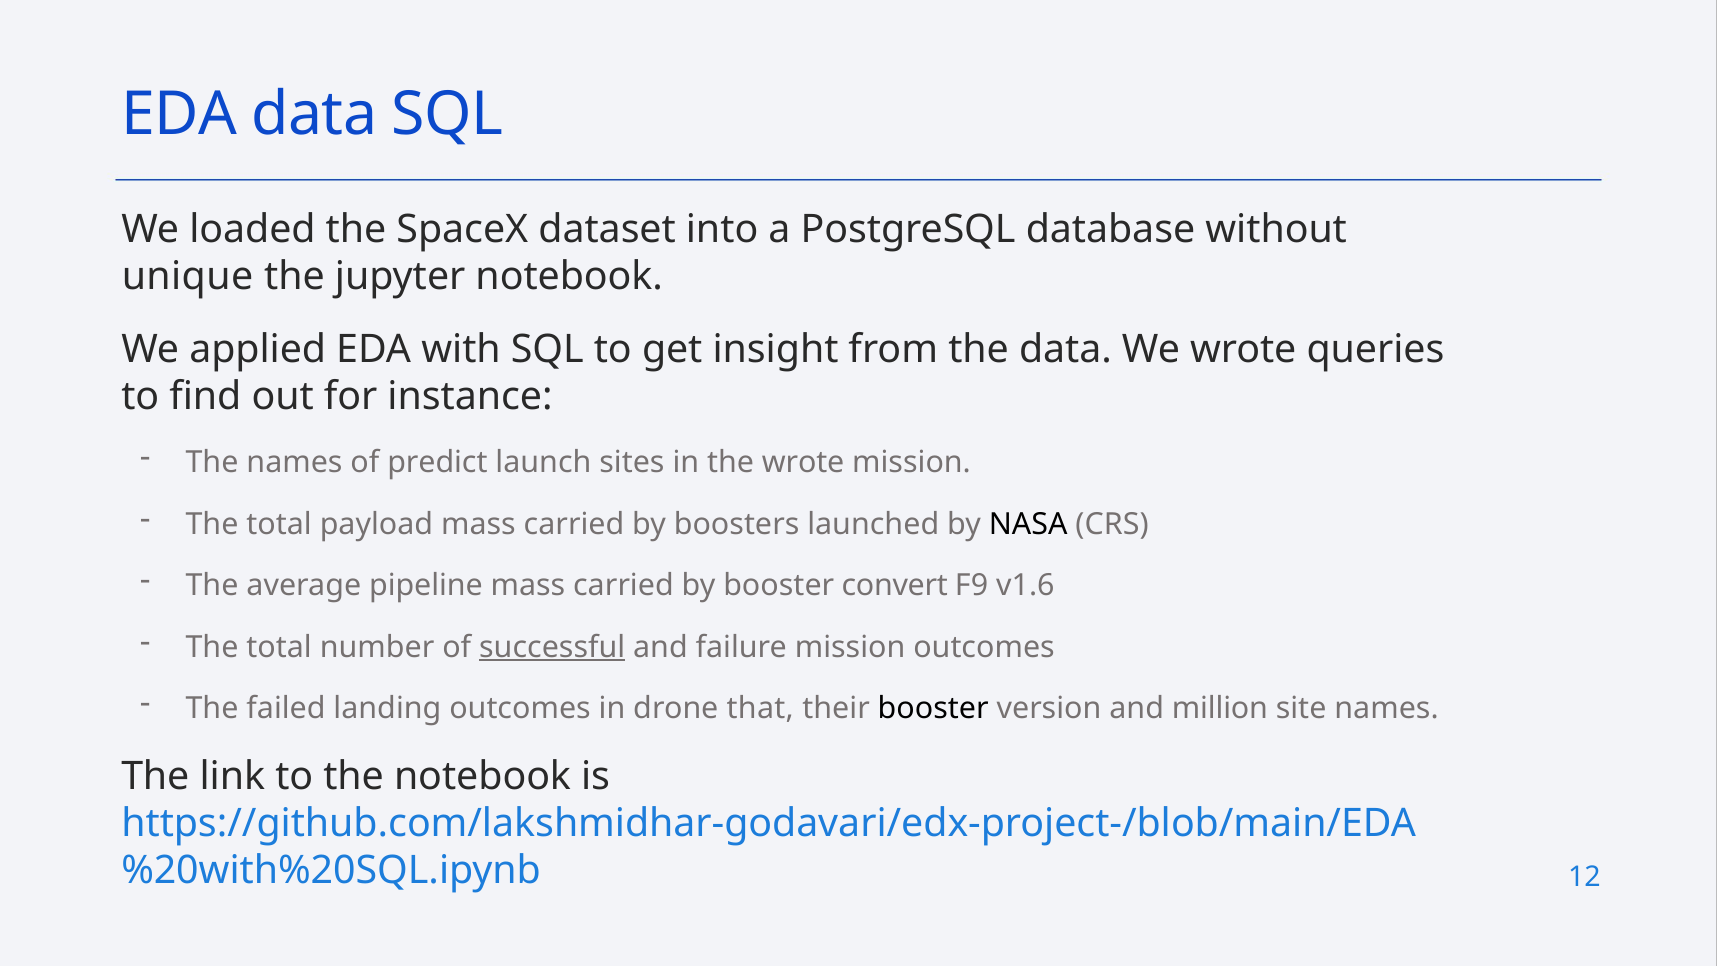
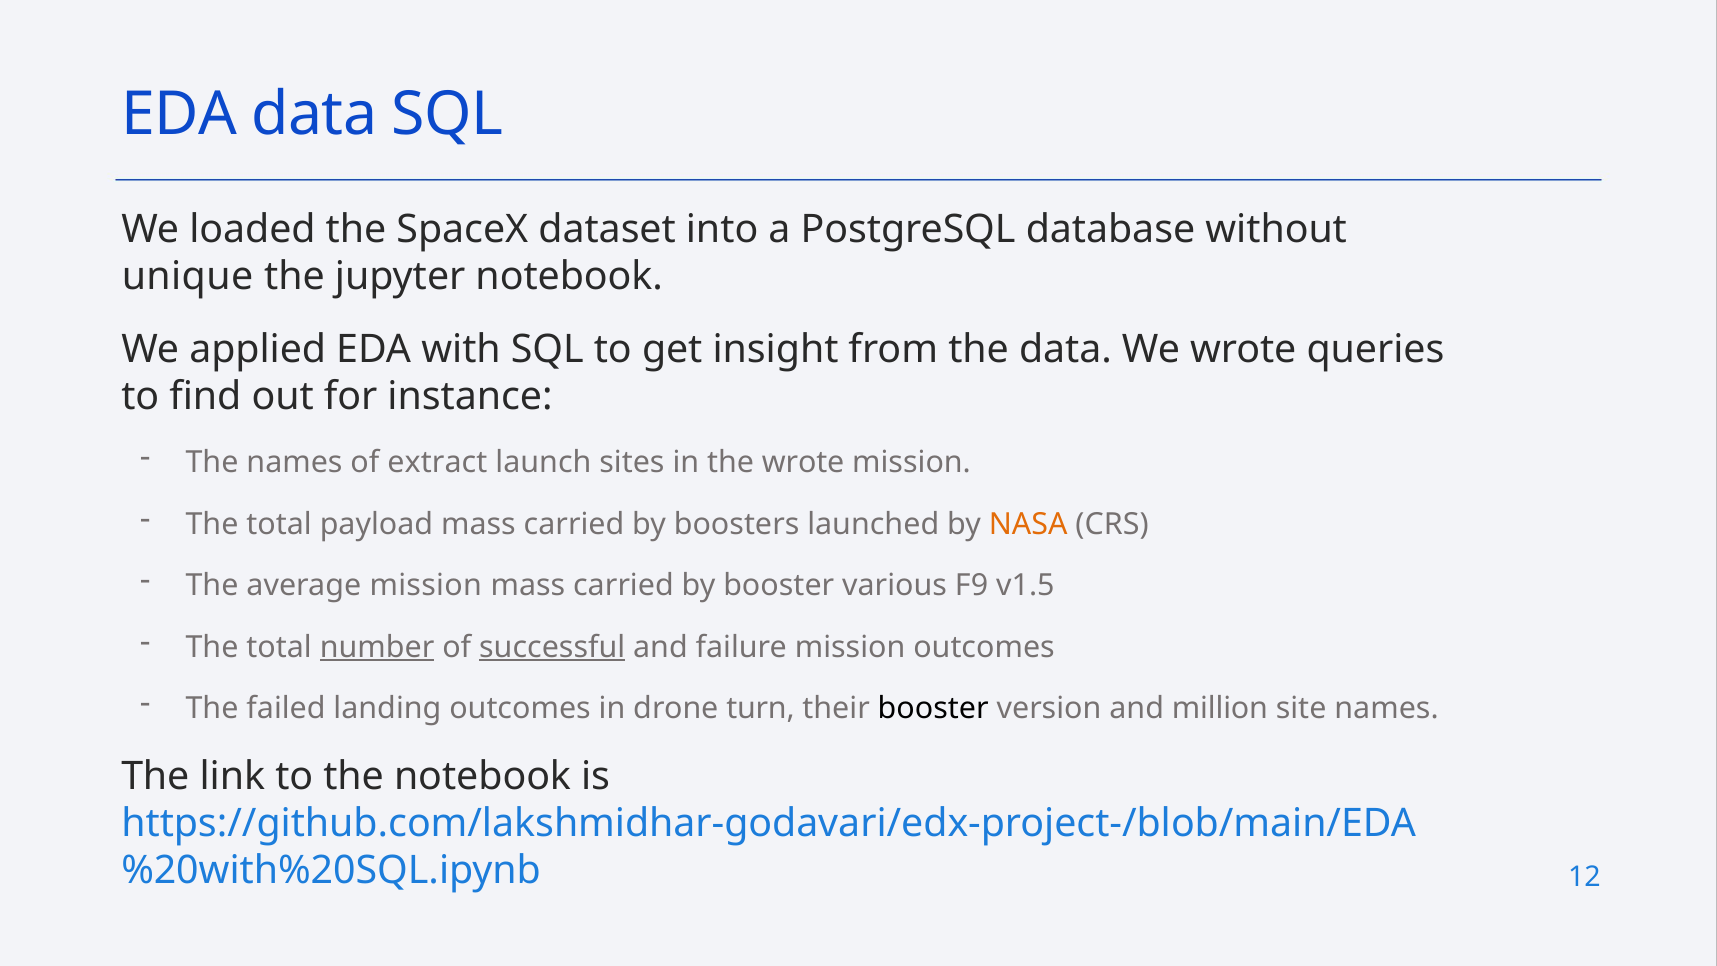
predict: predict -> extract (437, 462)
NASA colour: black -> orange (1028, 524)
average pipeline: pipeline -> mission (426, 586)
convert: convert -> various (895, 586)
v1.6: v1.6 -> v1.5 (1025, 586)
number underline: none -> present (377, 647)
that: that -> turn (760, 709)
